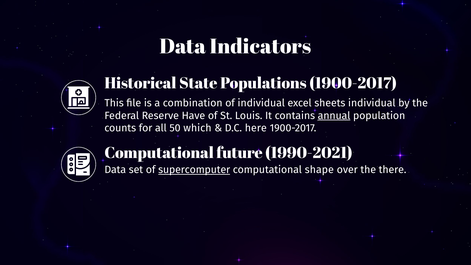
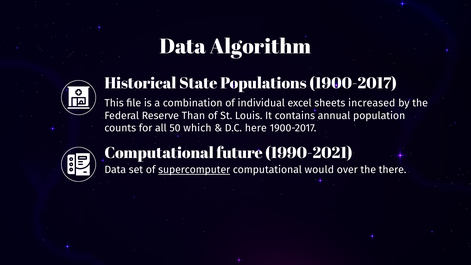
Indicators: Indicators -> Algorithm (261, 47)
sheets individual: individual -> increased (372, 103)
Have: Have -> Than (193, 116)
annual underline: present -> none (334, 116)
shape: shape -> would (319, 170)
